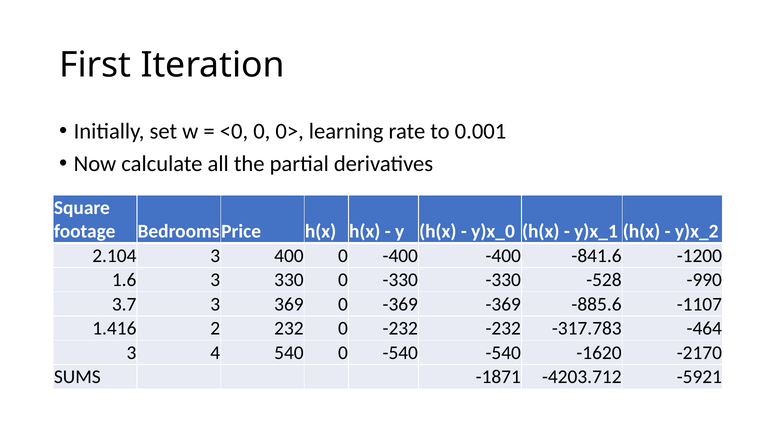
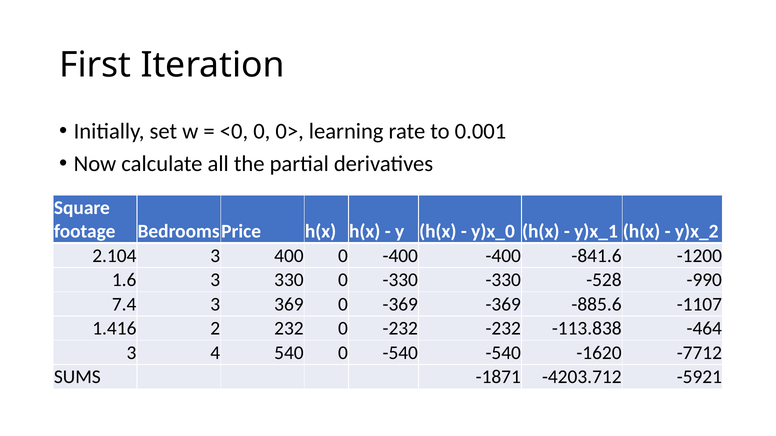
3.7: 3.7 -> 7.4 (124, 305)
-317.783: -317.783 -> -113.838 (587, 329)
-2170: -2170 -> -7712 (699, 353)
